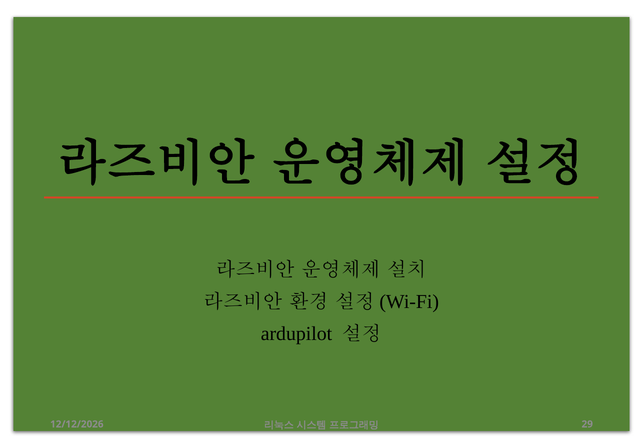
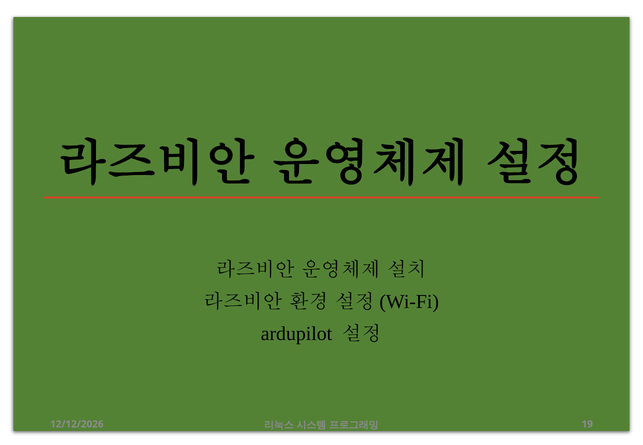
29: 29 -> 19 (587, 424)
